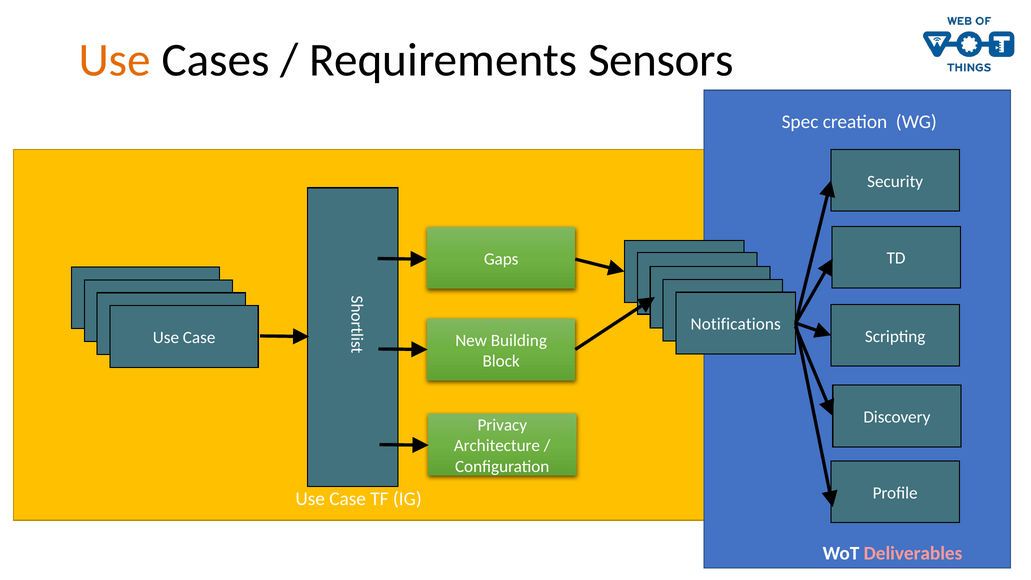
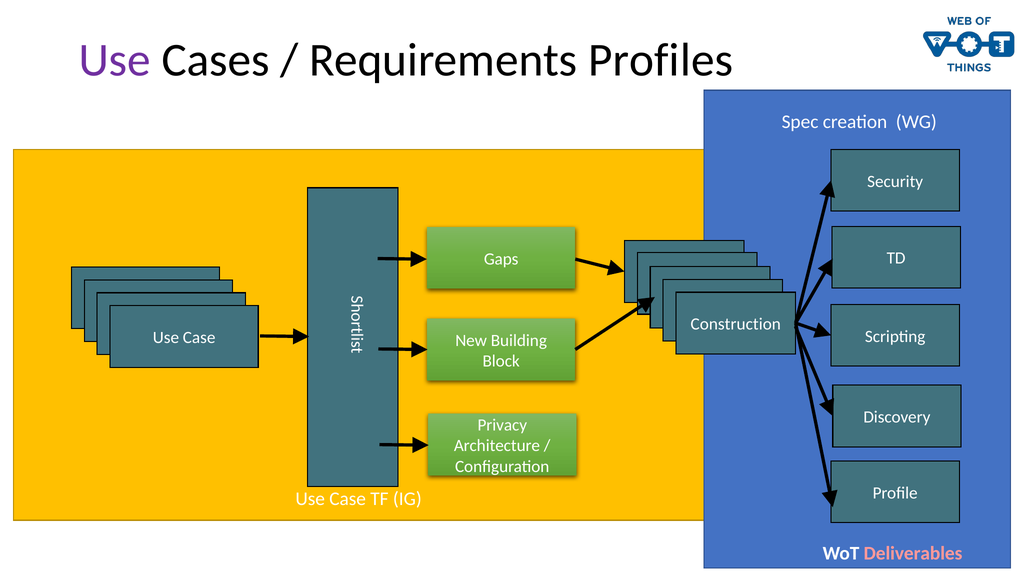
Use colour: orange -> purple (115, 60)
Sensors: Sensors -> Profiles (661, 60)
Notifications: Notifications -> Construction (736, 324)
